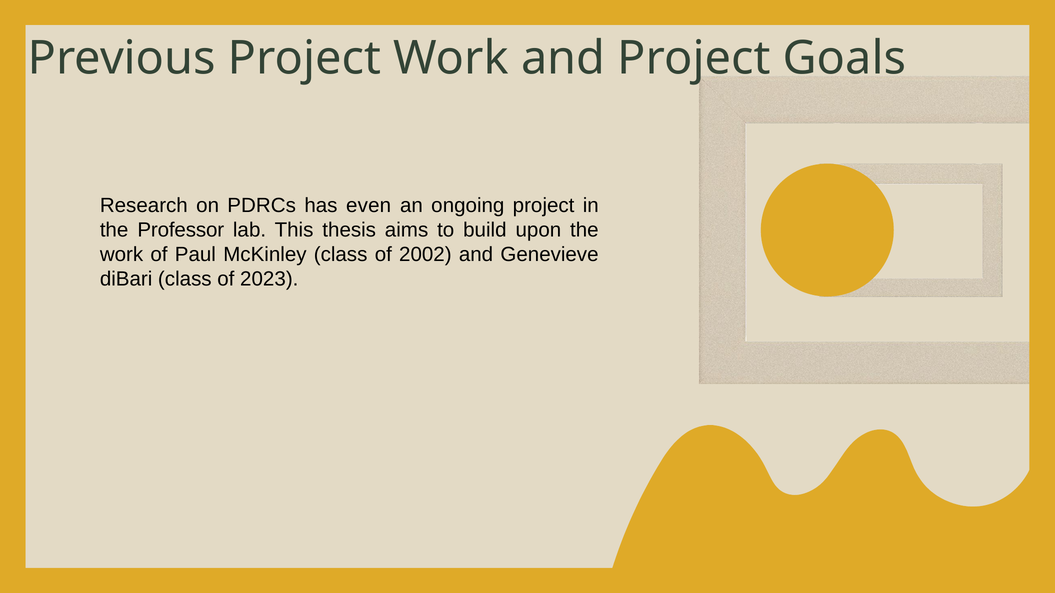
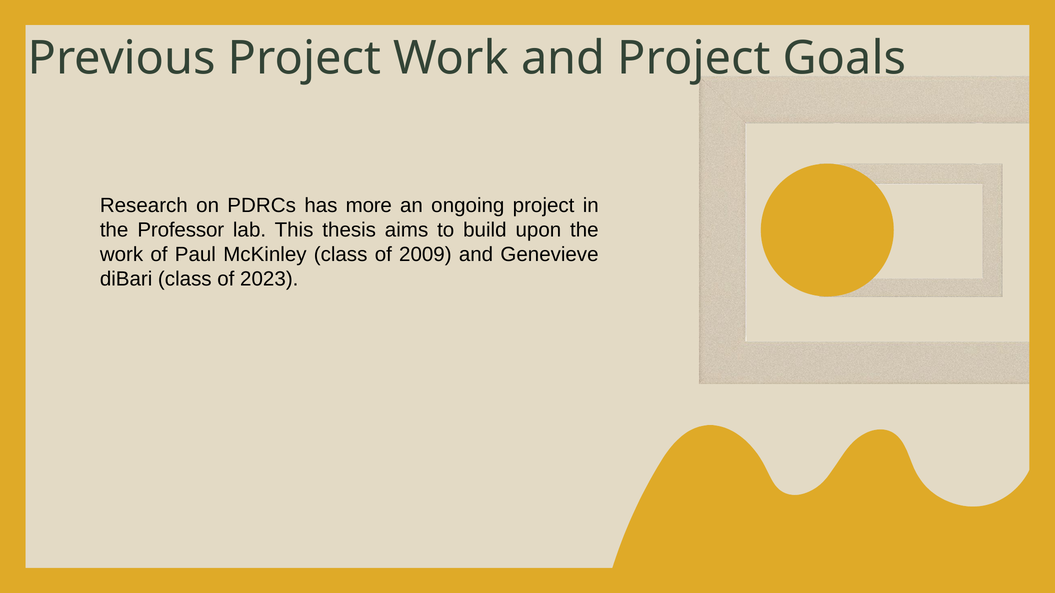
even: even -> more (369, 206)
2002: 2002 -> 2009 (425, 255)
